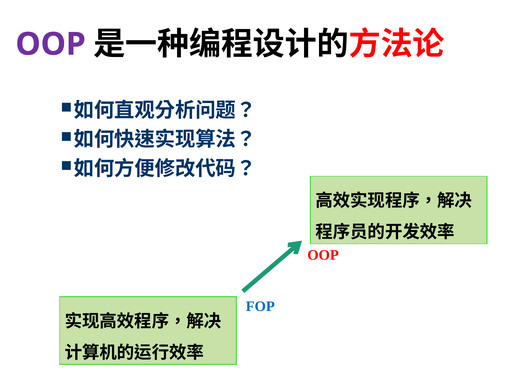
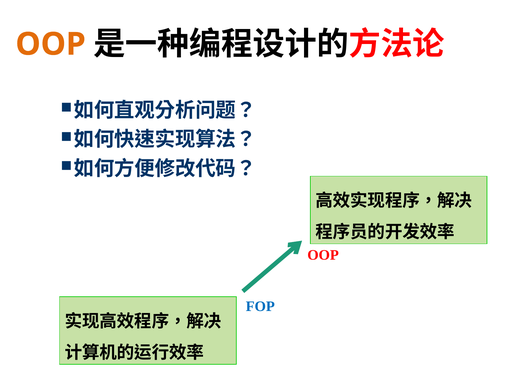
OOP colour: purple -> orange (51, 44)
